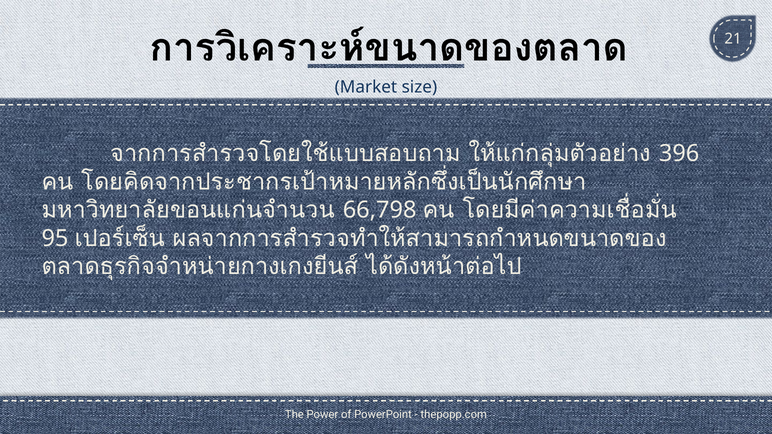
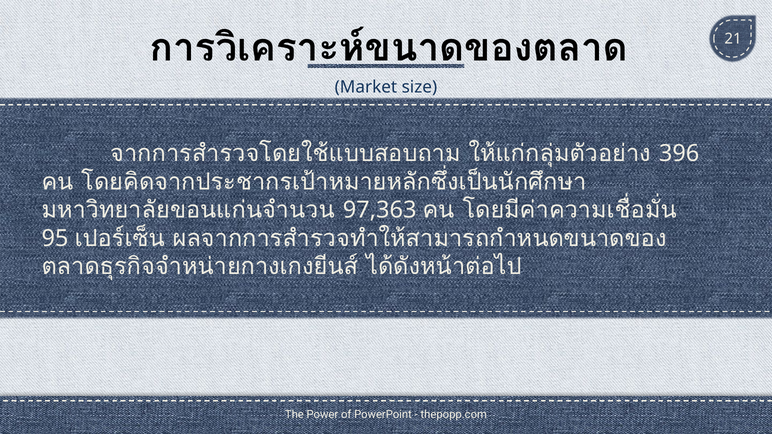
66,798: 66,798 -> 97,363 (380, 210)
